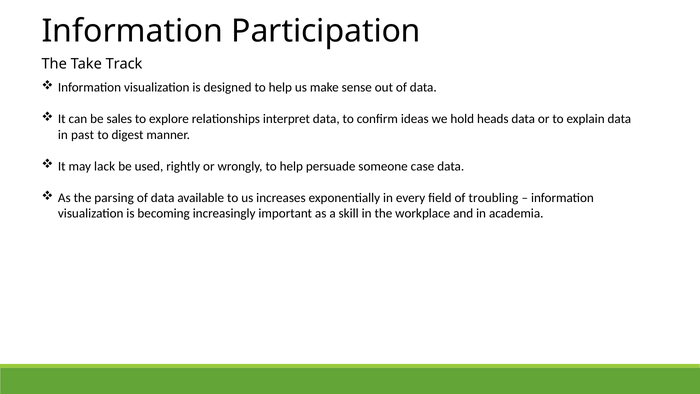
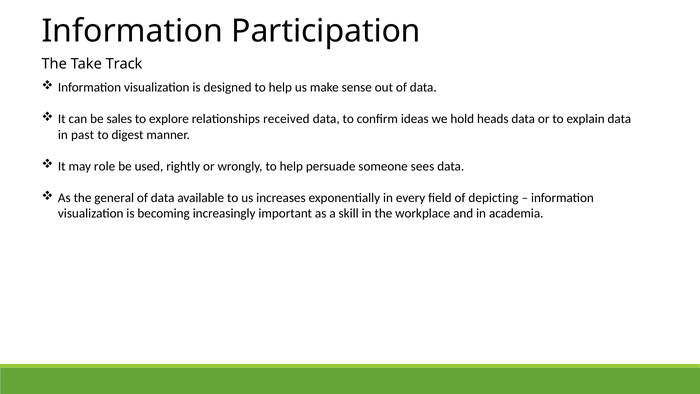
interpret: interpret -> received (286, 119)
lack: lack -> role (105, 166)
case: case -> sees (423, 166)
parsing: parsing -> general (114, 198)
troubling: troubling -> depicting (493, 198)
